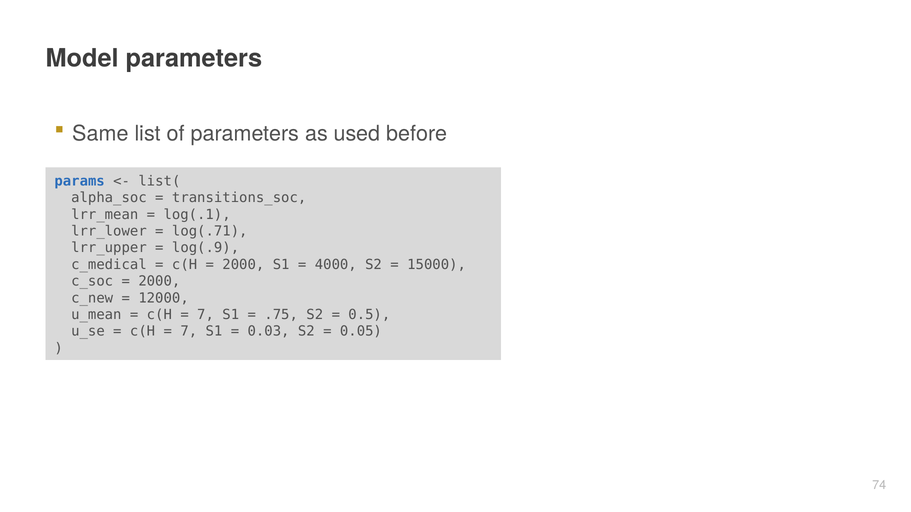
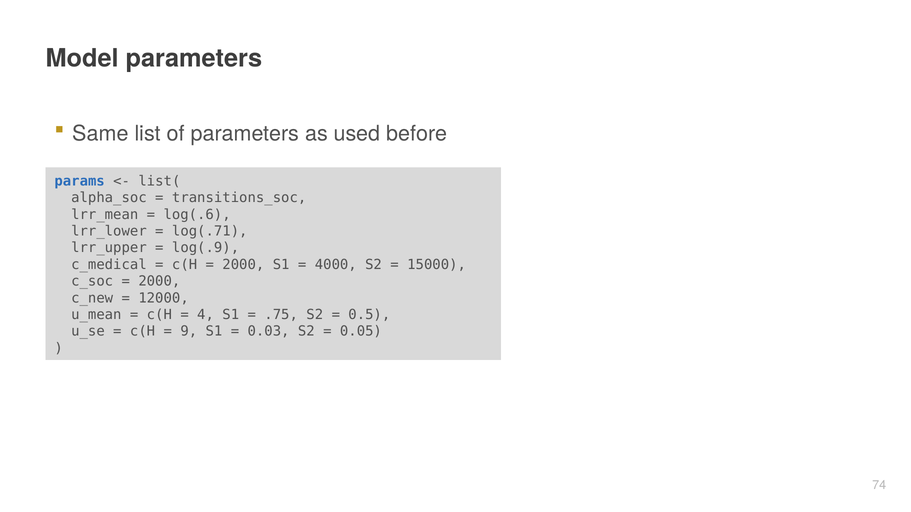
log(.1: log(.1 -> log(.6 (197, 215)
7: 7 -> 4 (206, 315)
7: 7 -> 9 (189, 332)
